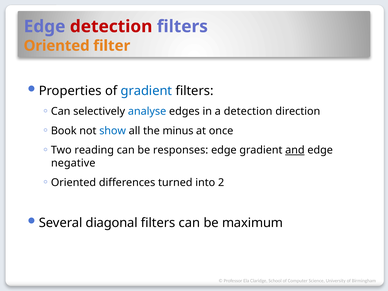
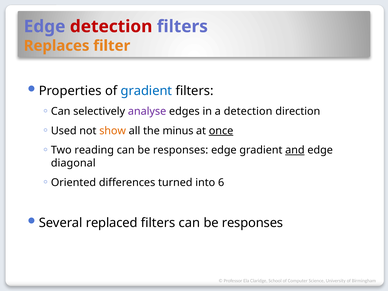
Oriented: Oriented -> Replaces (57, 46)
analyse colour: blue -> purple (147, 111)
Book: Book -> Used (64, 131)
show colour: blue -> orange (113, 131)
once underline: none -> present (221, 131)
negative: negative -> diagonal (73, 163)
2: 2 -> 6 (221, 183)
diagonal: diagonal -> replaced (112, 223)
filters can be maximum: maximum -> responses (252, 223)
